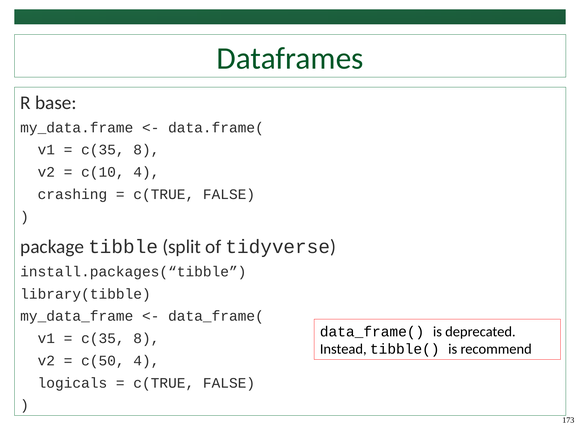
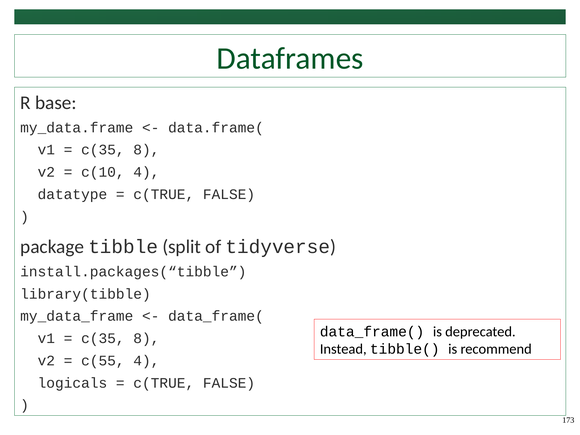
crashing: crashing -> datatype (72, 194)
c(50: c(50 -> c(55 (103, 361)
